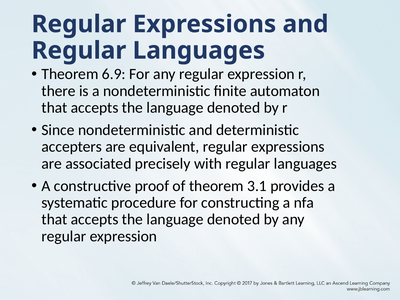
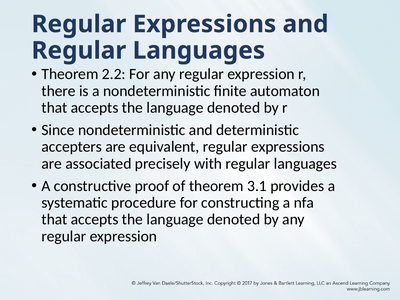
6.9: 6.9 -> 2.2 (114, 74)
